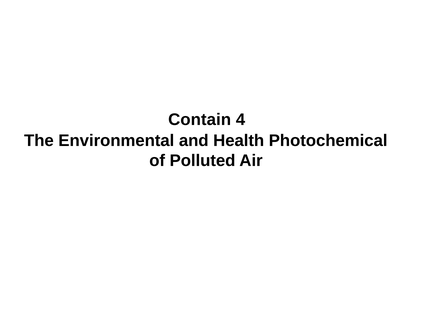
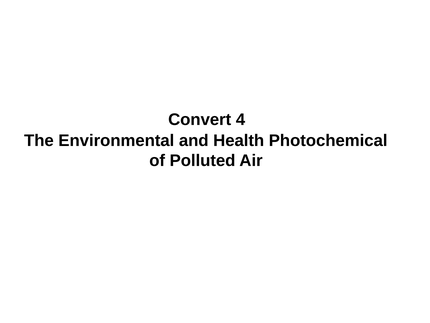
Contain: Contain -> Convert (200, 119)
